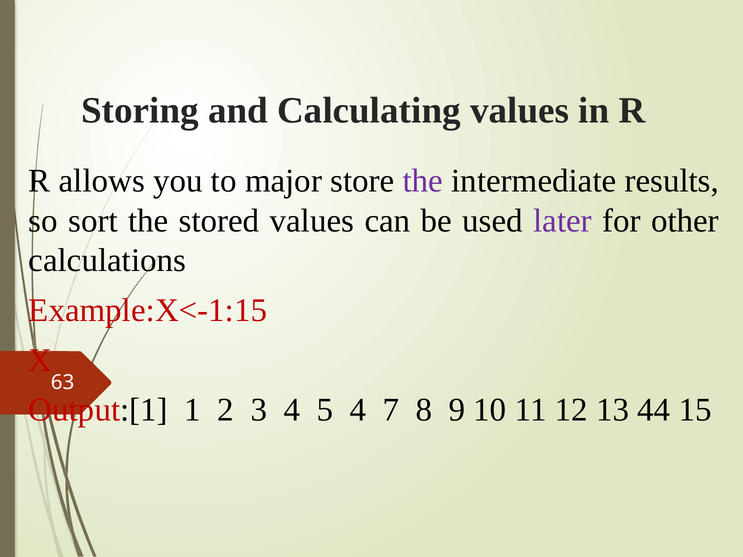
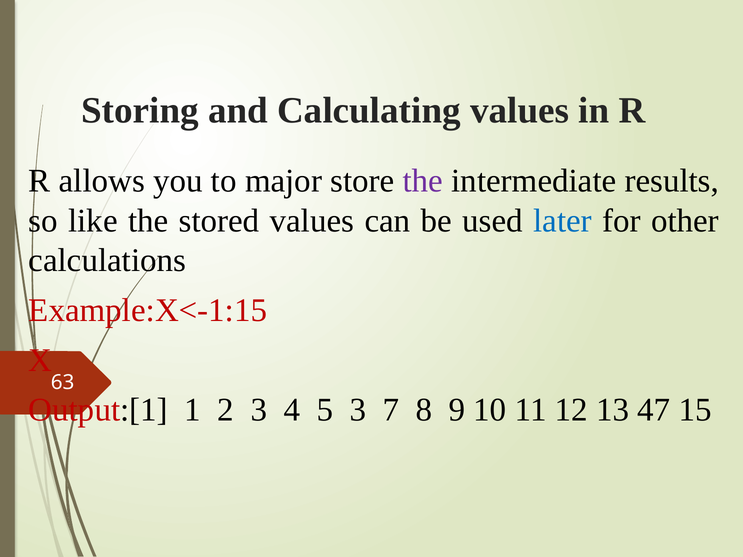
sort: sort -> like (93, 221)
later colour: purple -> blue (563, 221)
5 4: 4 -> 3 (358, 410)
44: 44 -> 47 (654, 410)
